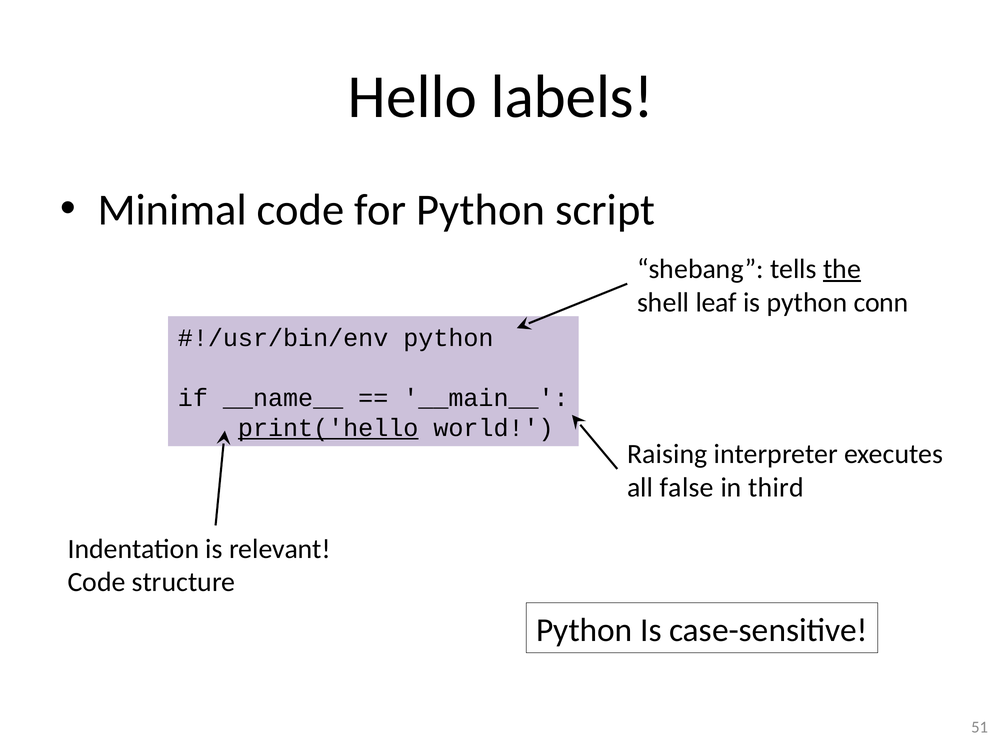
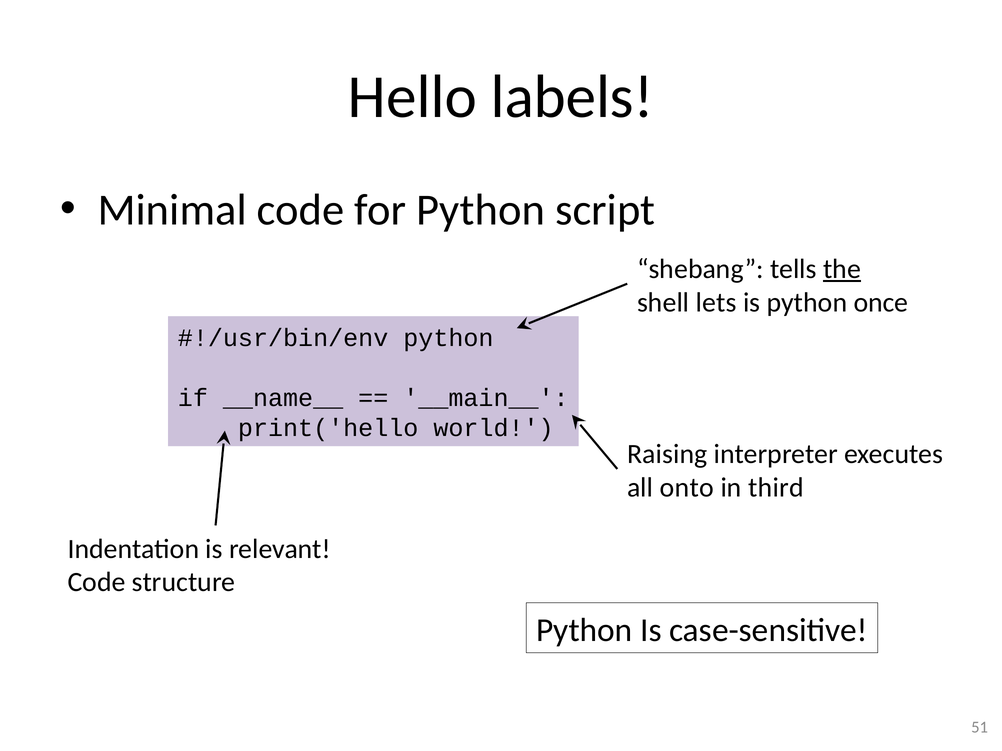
leaf: leaf -> lets (716, 303)
conn: conn -> once (881, 303)
print('hello underline: present -> none (328, 428)
false: false -> onto (687, 488)
